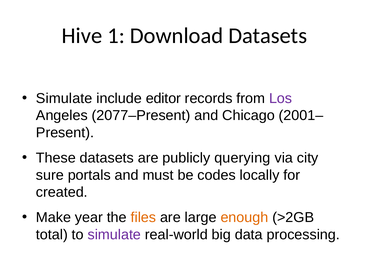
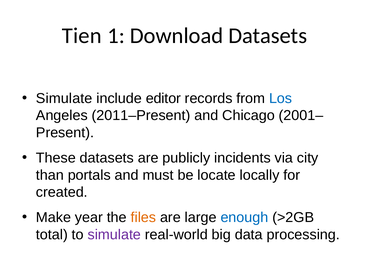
Hive: Hive -> Tien (82, 36)
Los colour: purple -> blue (281, 99)
2077–Present: 2077–Present -> 2011–Present (141, 116)
querying: querying -> incidents (242, 158)
sure: sure -> than (50, 176)
codes: codes -> locate (217, 176)
enough colour: orange -> blue (244, 218)
